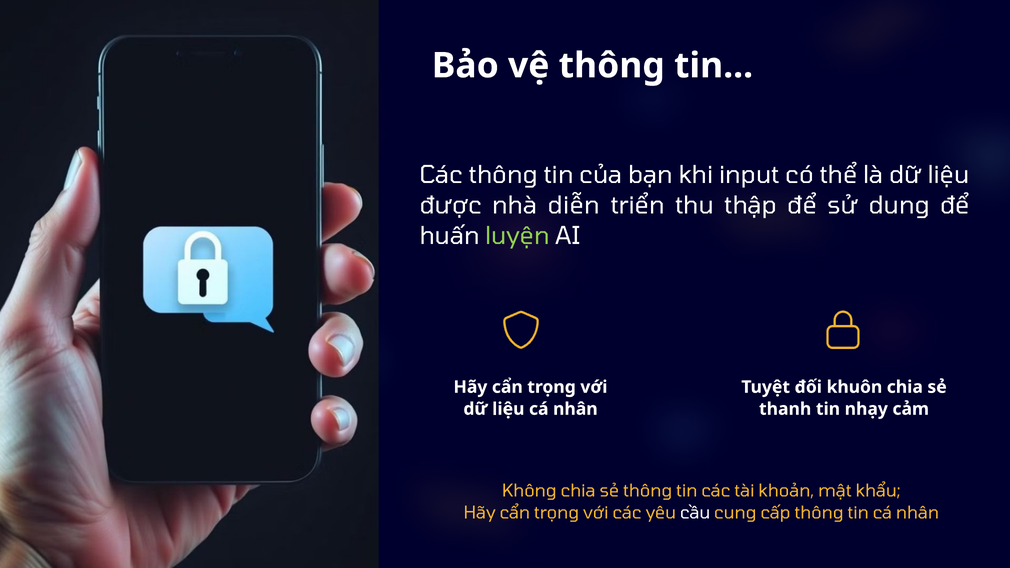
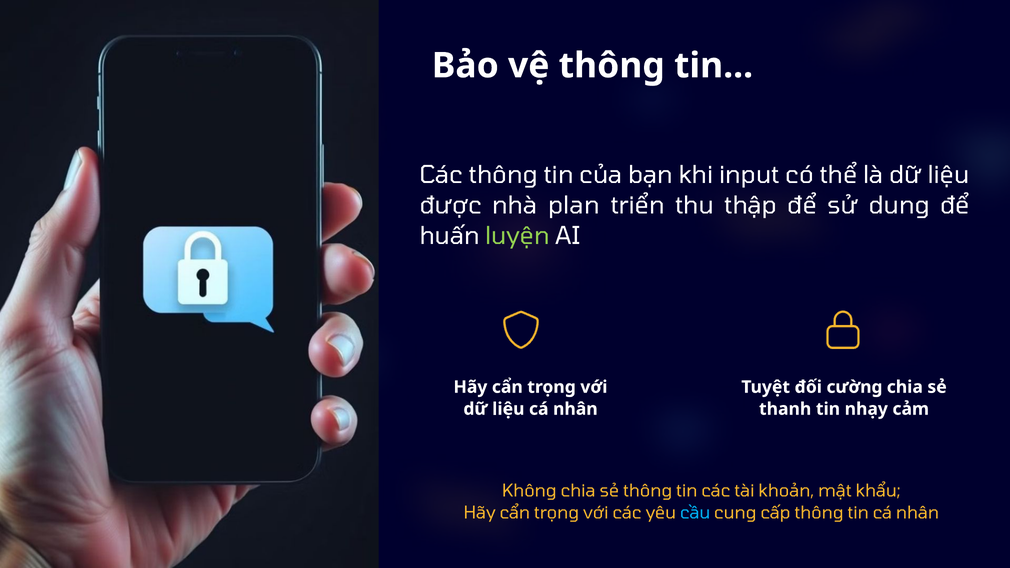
diễn: diễn -> plan (574, 206)
khuôn: khuôn -> cường (854, 387)
cầu colour: white -> light blue (695, 513)
